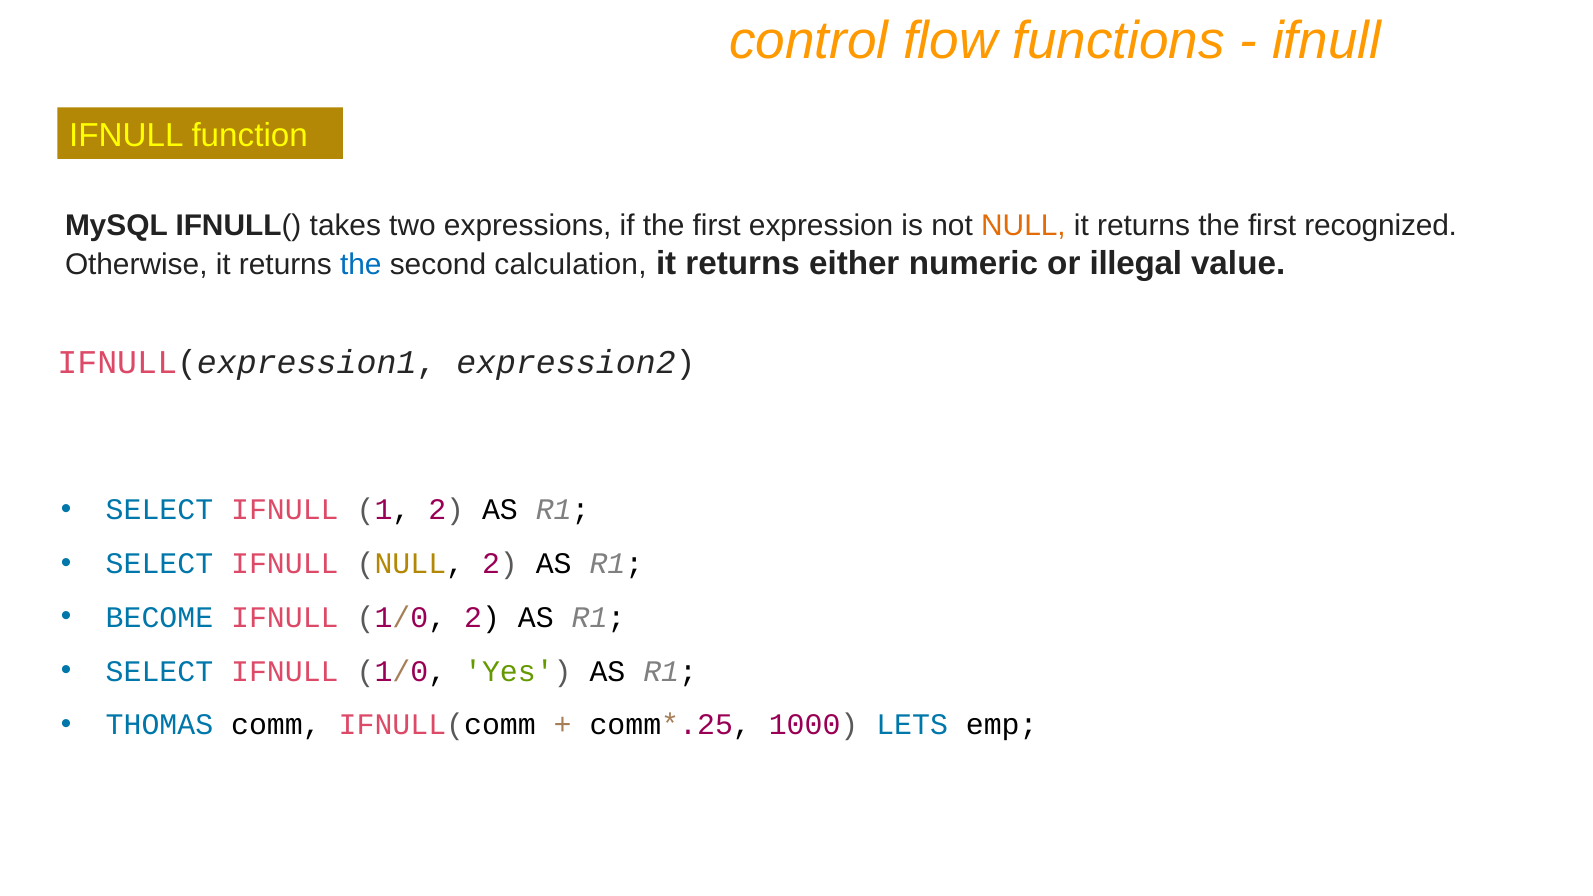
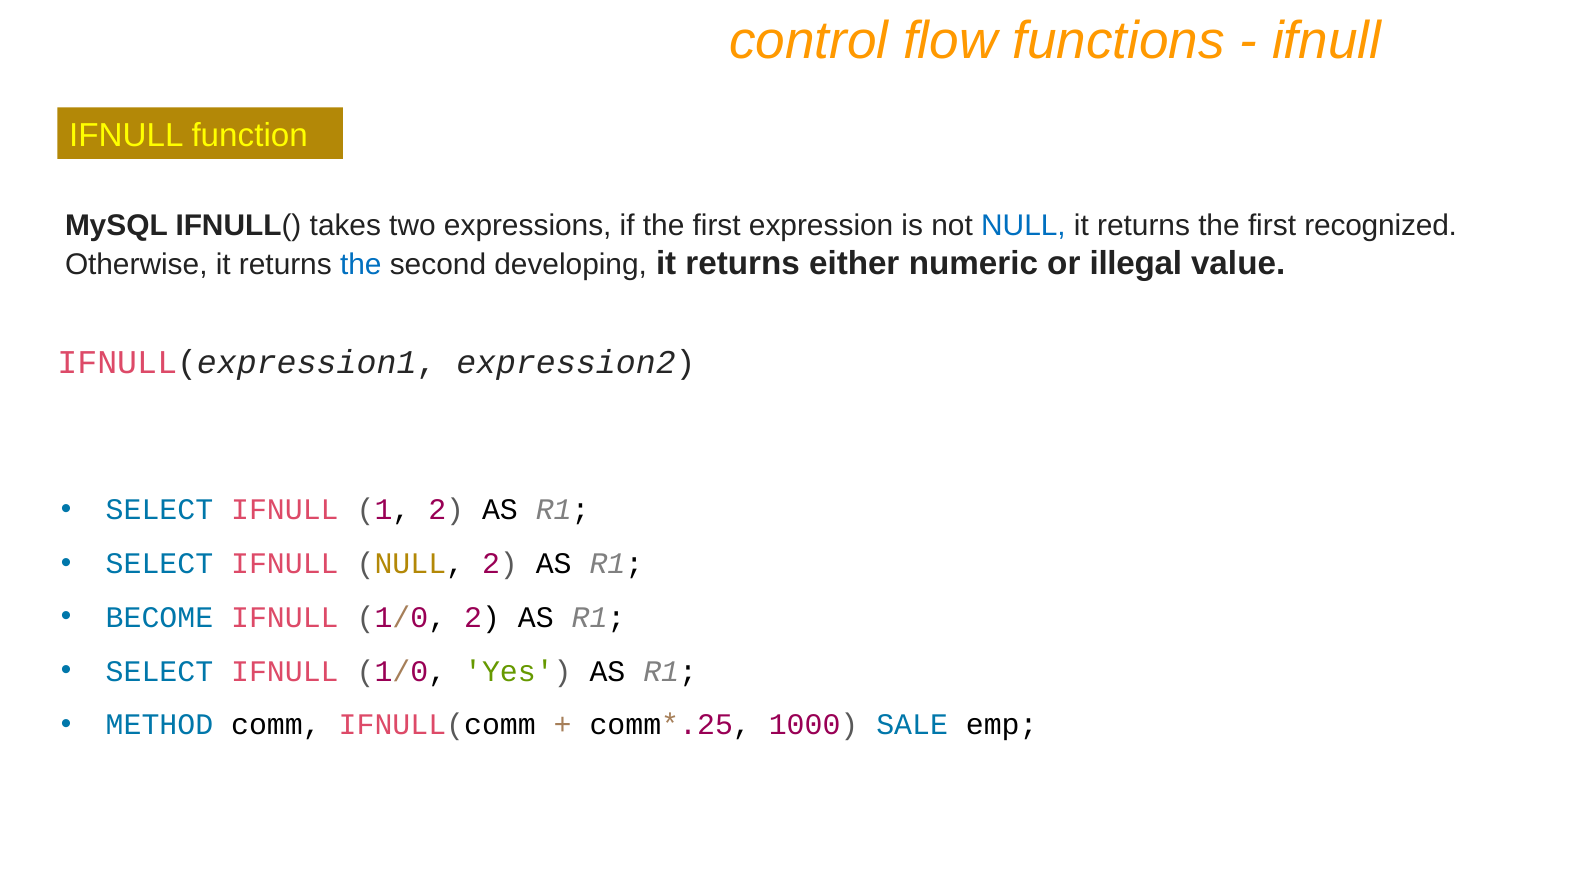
NULL colour: orange -> blue (1023, 226)
calculation: calculation -> developing (571, 265)
THOMAS: THOMAS -> METHOD (159, 725)
LETS: LETS -> SALE (912, 725)
